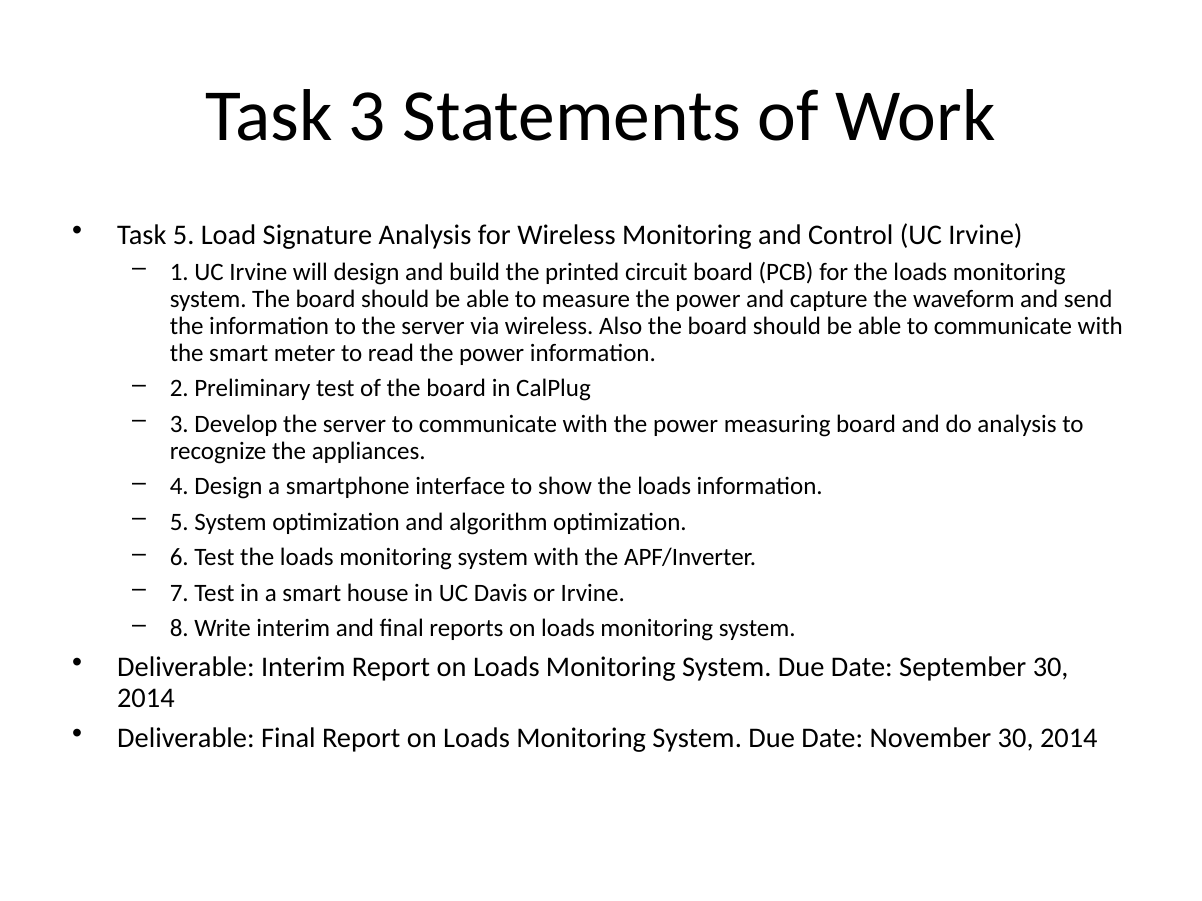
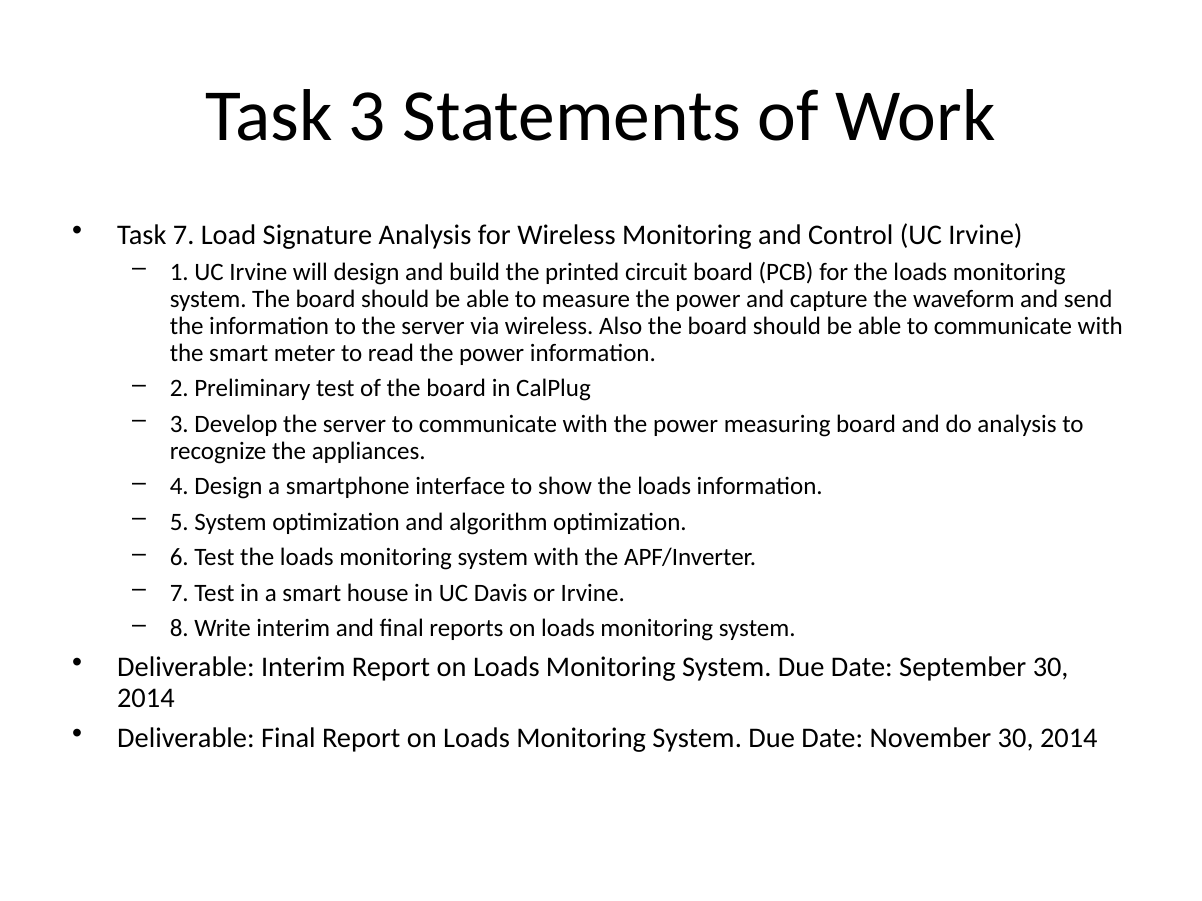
Task 5: 5 -> 7 (184, 235)
